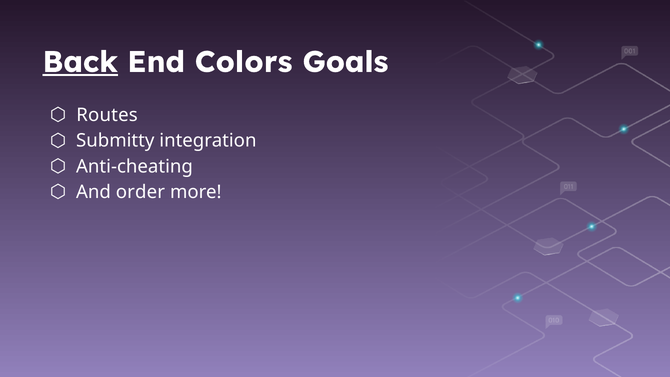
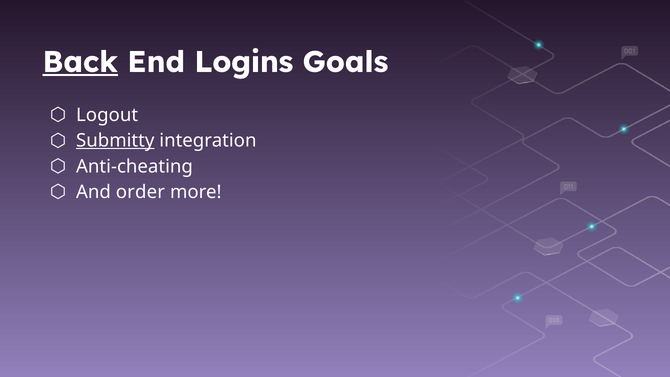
Colors: Colors -> Logins (244, 62)
Routes: Routes -> Logout (107, 115)
Submitty underline: none -> present (115, 141)
